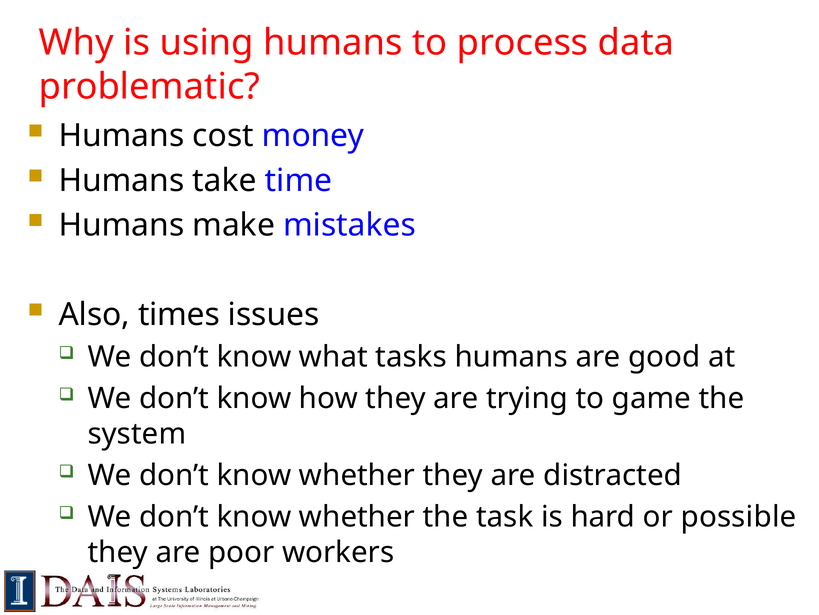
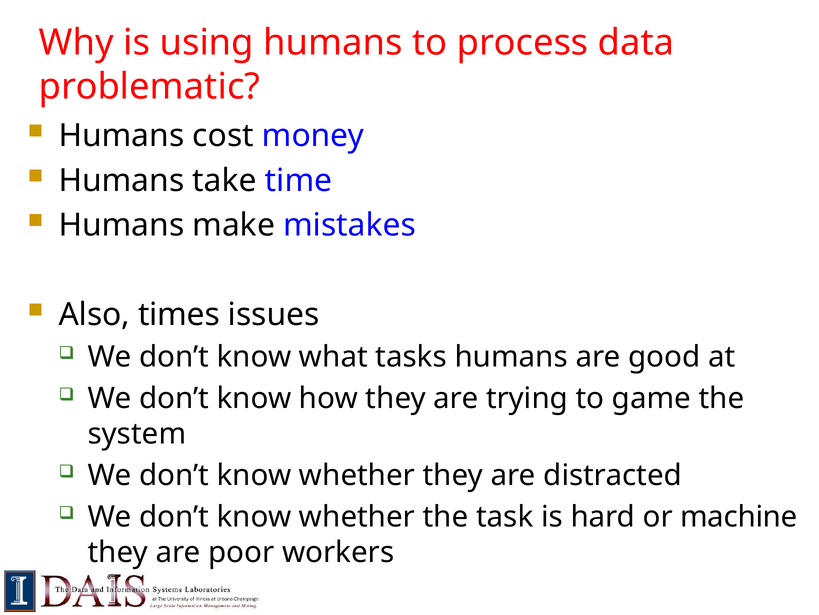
possible: possible -> machine (739, 516)
